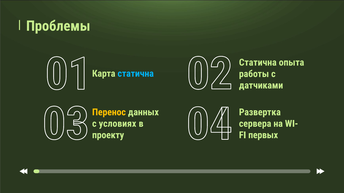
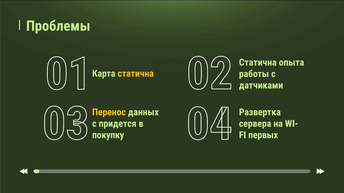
статична colour: light blue -> yellow (136, 74)
условиях: условиях -> придется (118, 124)
проекту: проекту -> покупку (108, 135)
